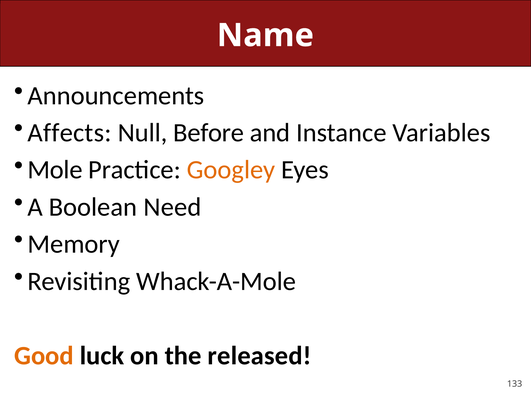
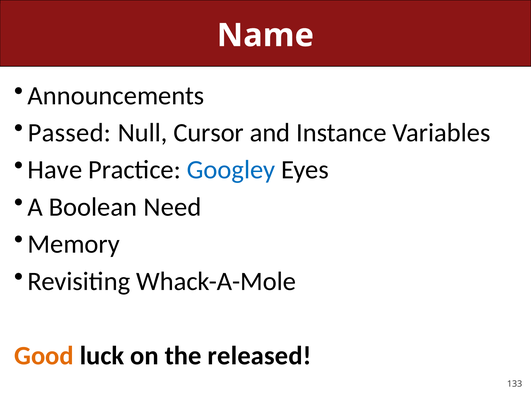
Affects: Affects -> Passed (69, 133)
Before: Before -> Cursor (209, 133)
Mole: Mole -> Have (55, 170)
Googley colour: orange -> blue (231, 170)
